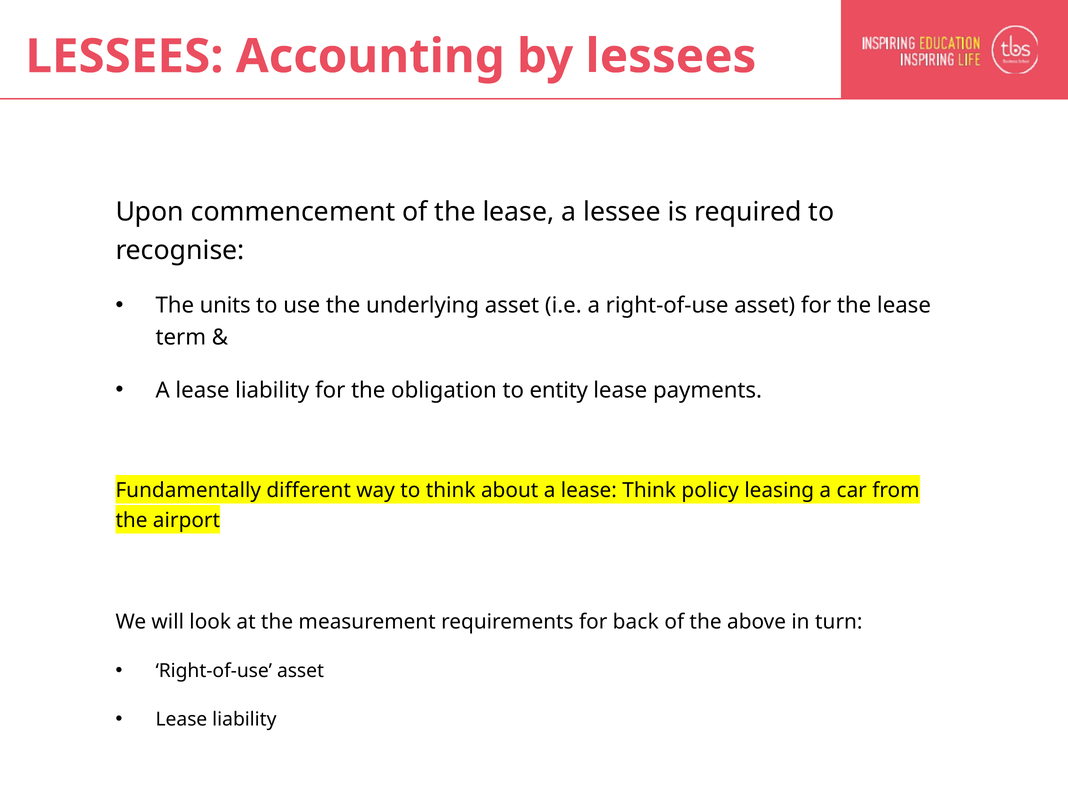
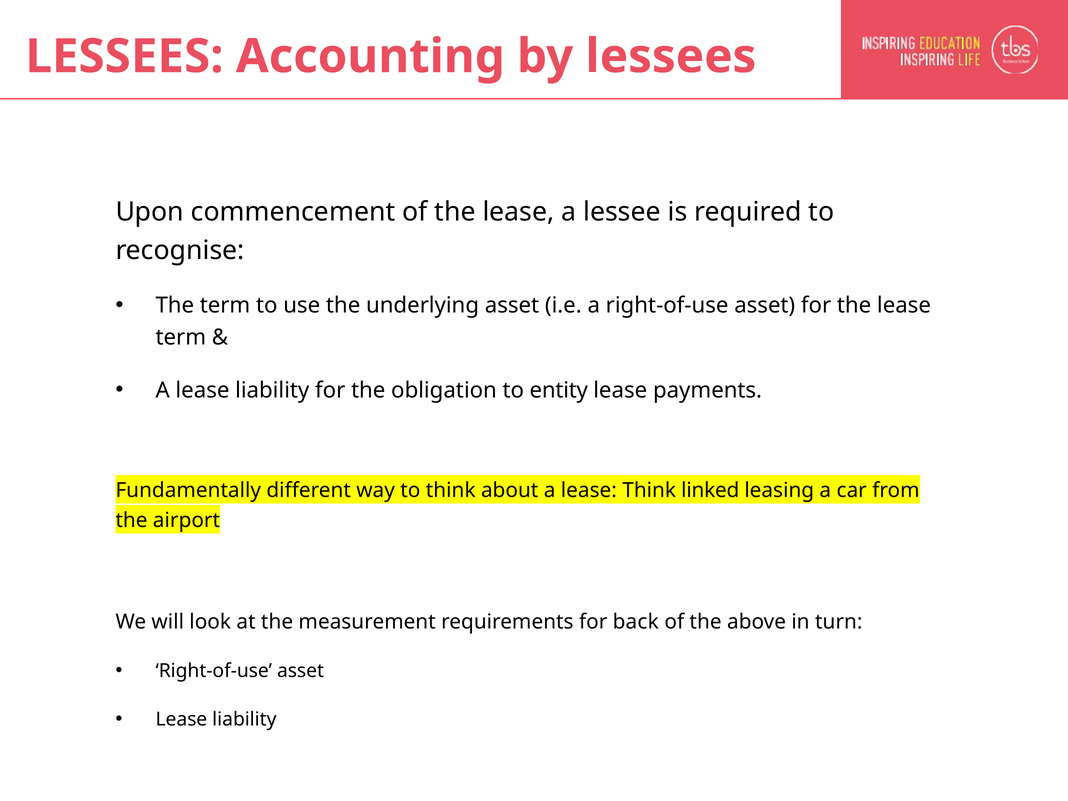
The units: units -> term (225, 306)
policy: policy -> linked (710, 490)
